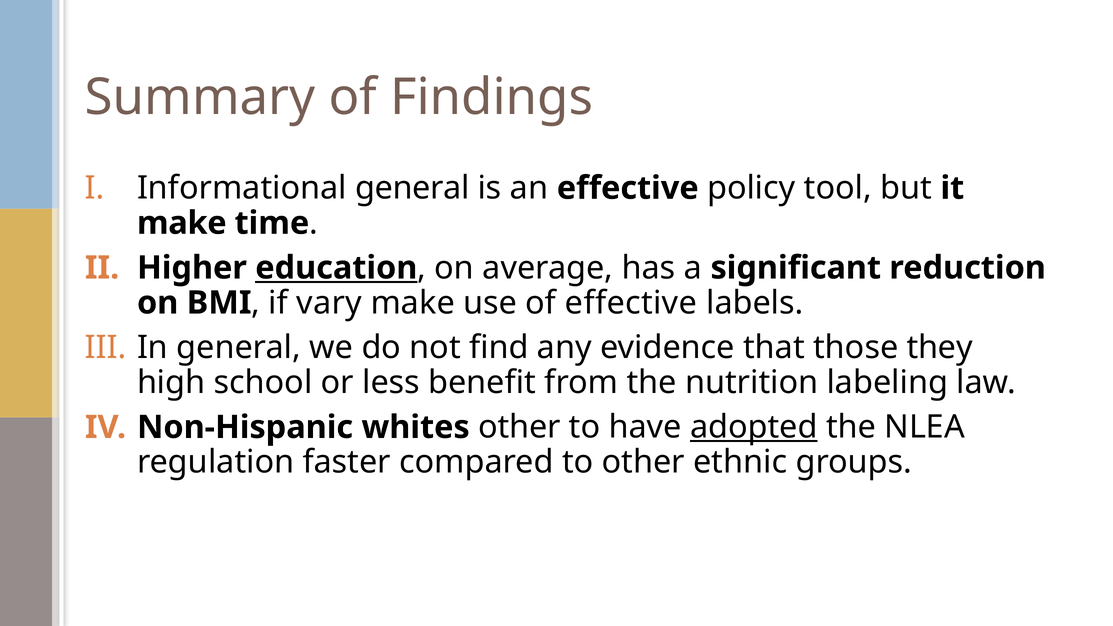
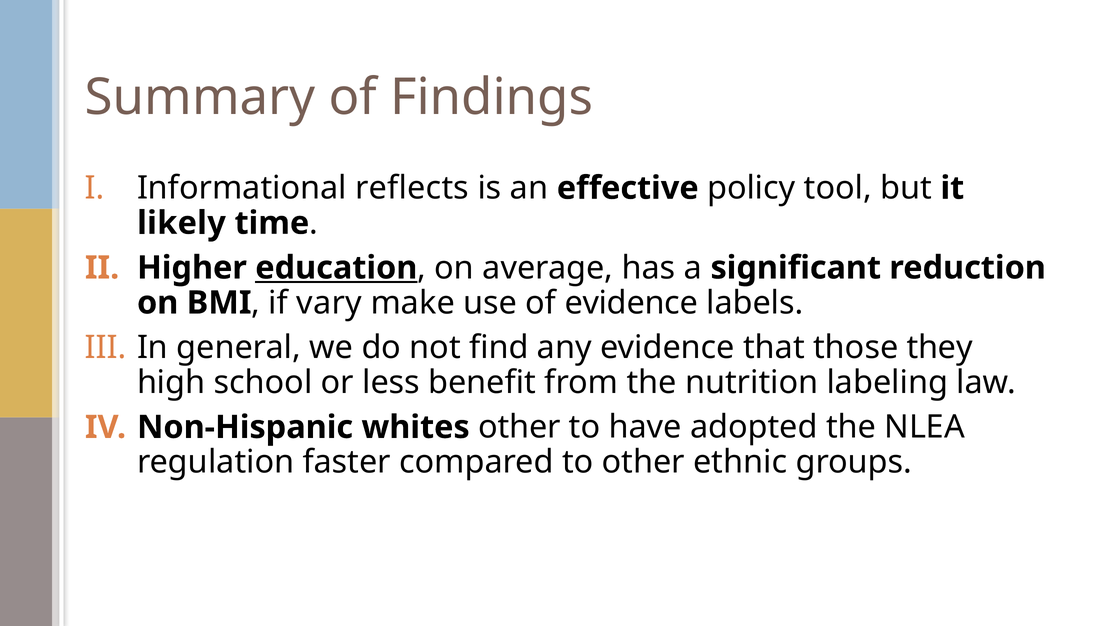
Informational general: general -> reflects (412, 188)
make: make -> likely (181, 223)
of effective: effective -> evidence (631, 303)
adopted underline: present -> none (754, 427)
